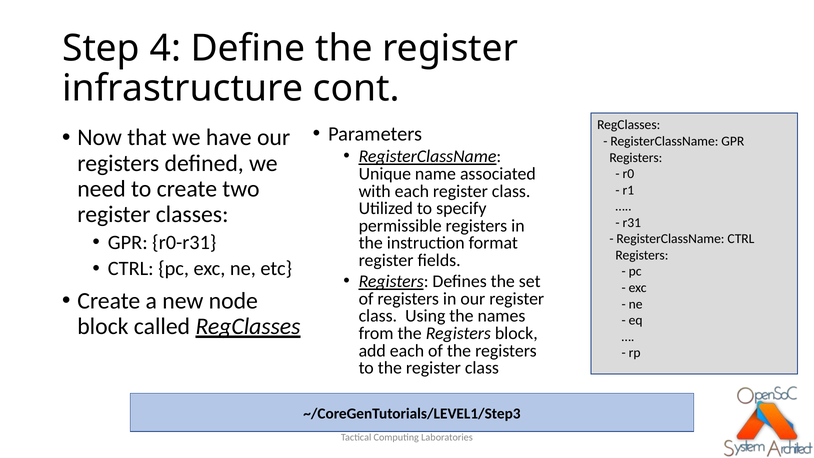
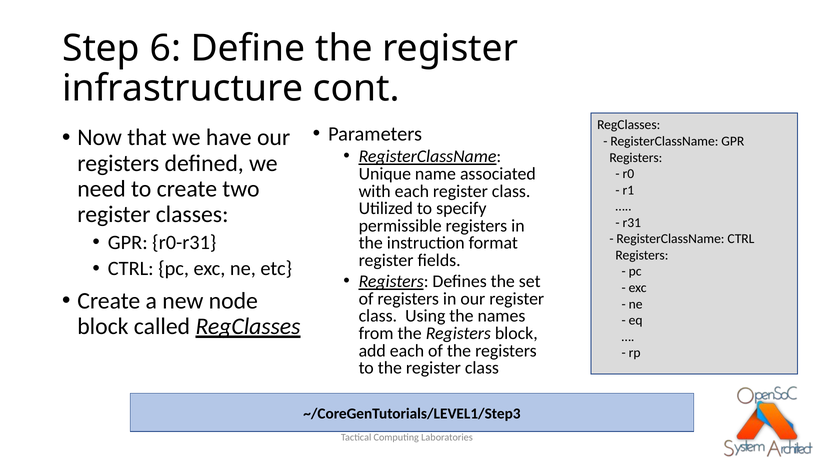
4: 4 -> 6 (165, 48)
